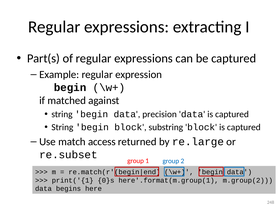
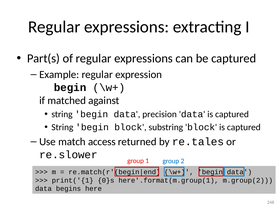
re.large: re.large -> re.tales (198, 141)
re.subset: re.subset -> re.slower (68, 154)
